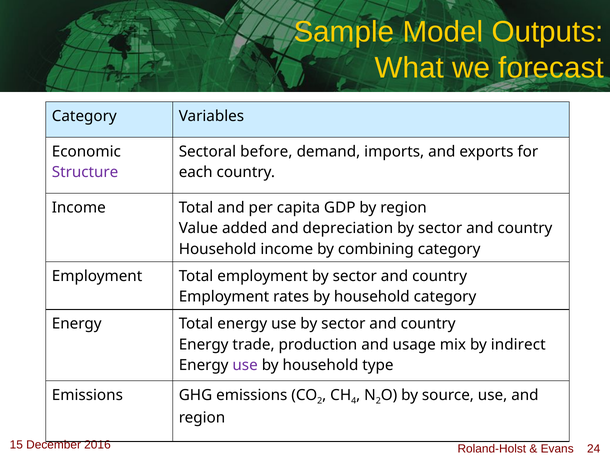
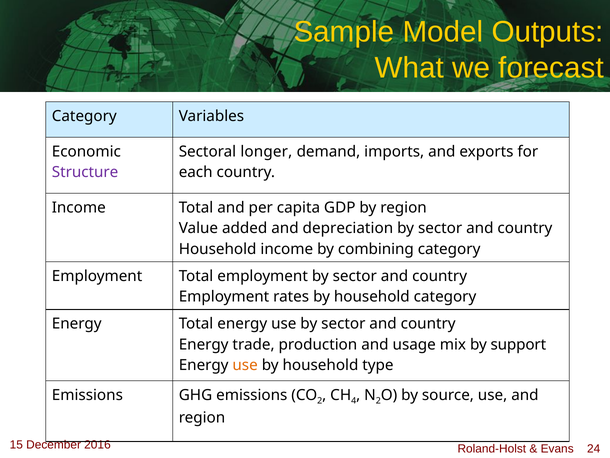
before: before -> longer (266, 152)
indirect: indirect -> support (518, 344)
use colour: purple -> orange (245, 365)
